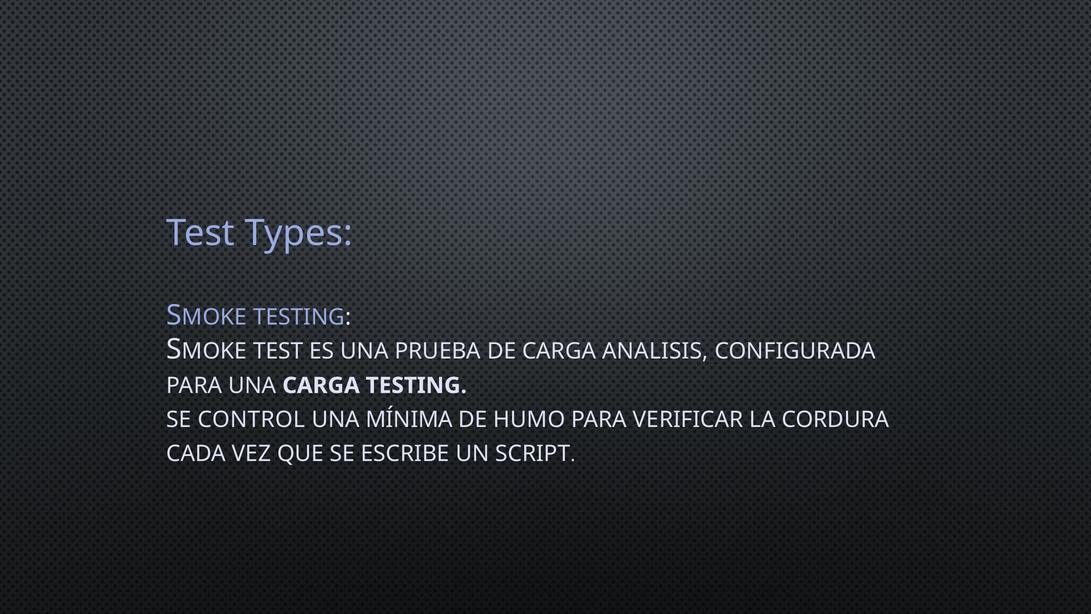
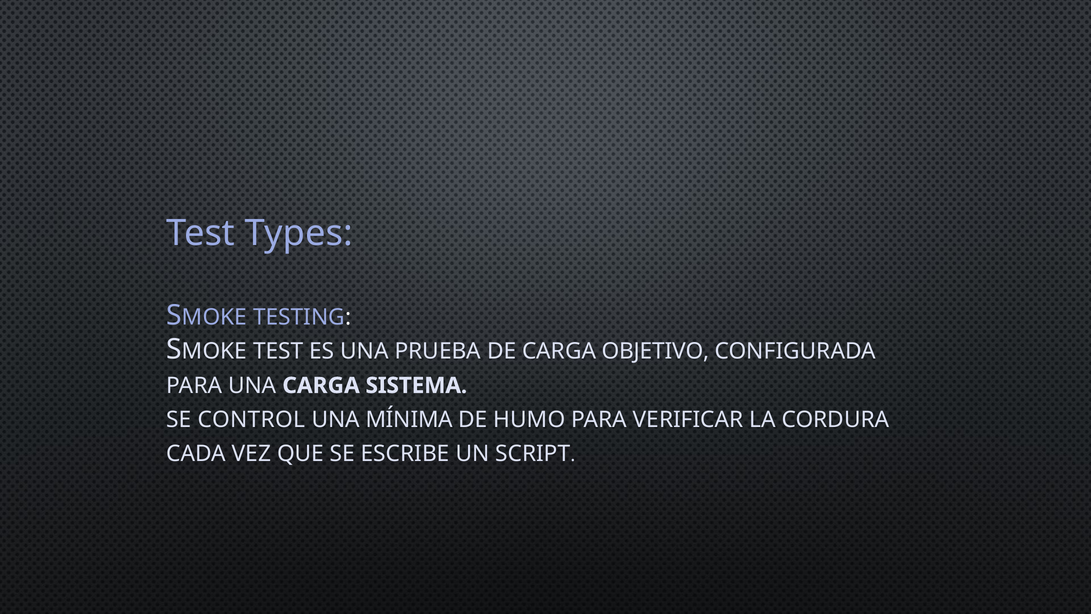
ANALISIS: ANALISIS -> OBJETIVO (656, 351)
CARGA TESTING: TESTING -> SISTEMA (416, 385)
